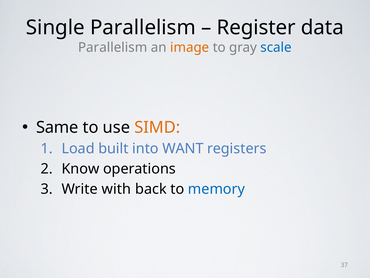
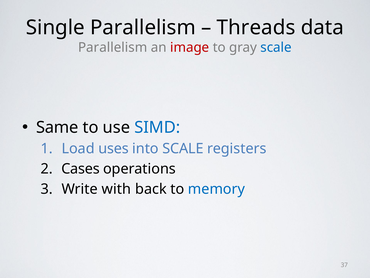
Register: Register -> Threads (256, 28)
image colour: orange -> red (190, 47)
SIMD colour: orange -> blue (157, 127)
built: built -> uses (113, 148)
into WANT: WANT -> SCALE (183, 148)
Know: Know -> Cases (81, 169)
